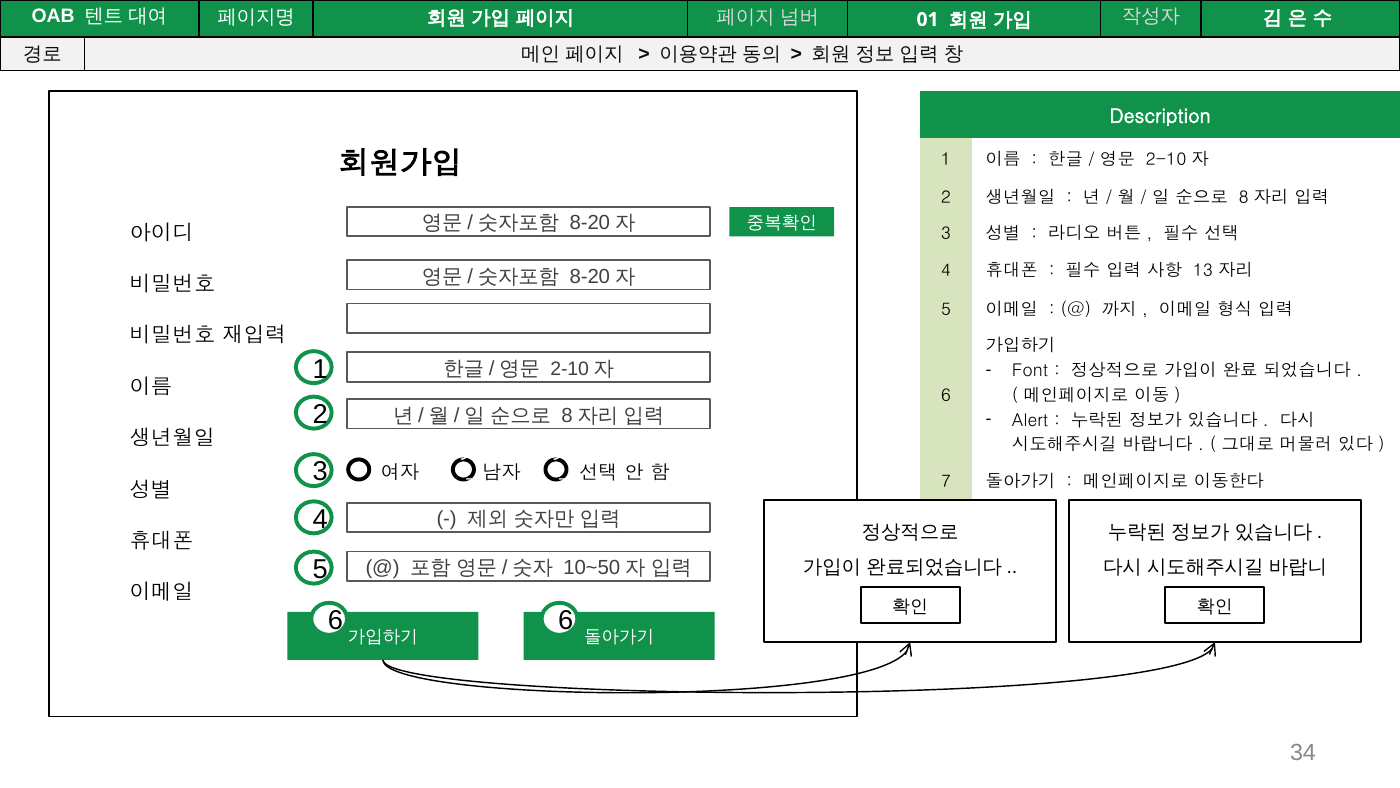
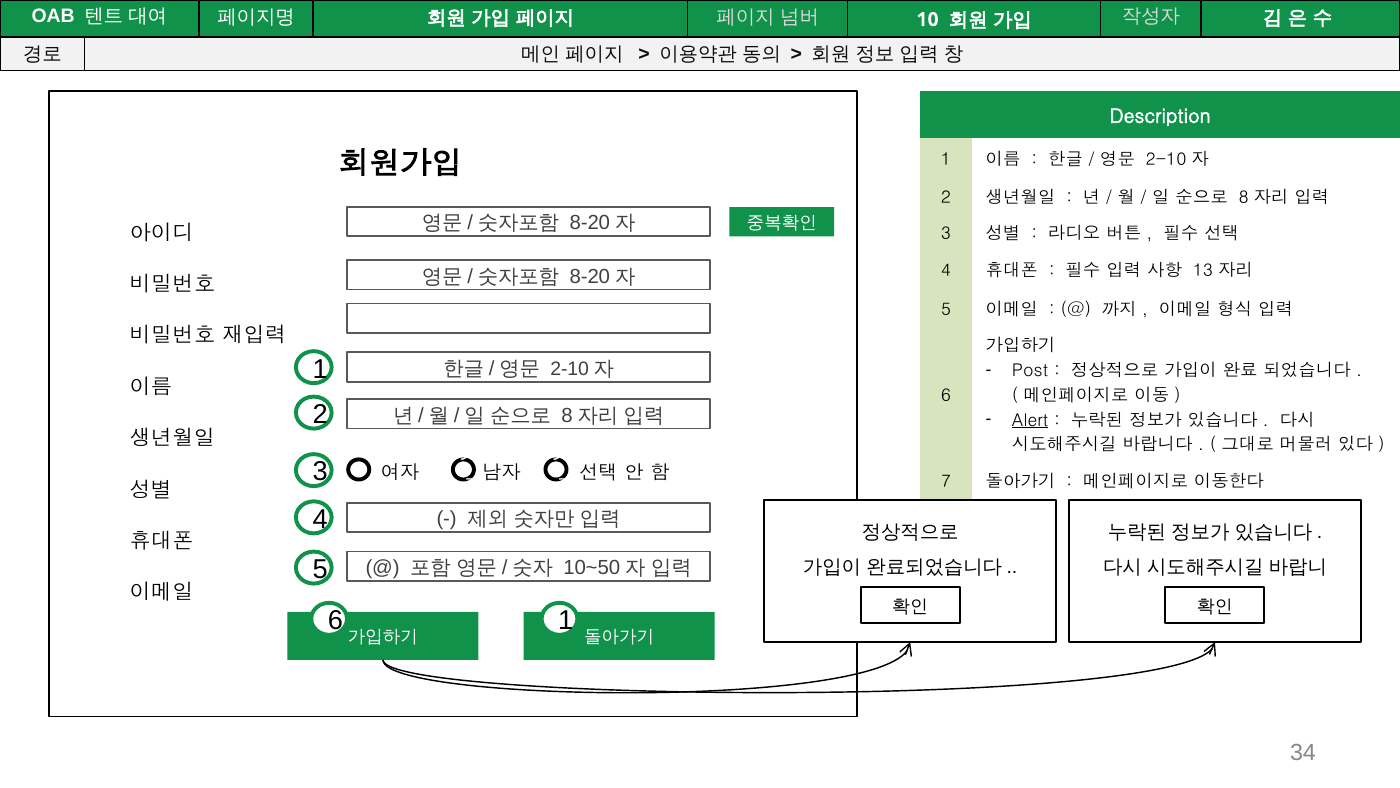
01: 01 -> 10 (928, 20)
Font: Font -> Post (1030, 371)
Alert underline: none -> present (1030, 420)
6 6: 6 -> 1 (566, 620)
